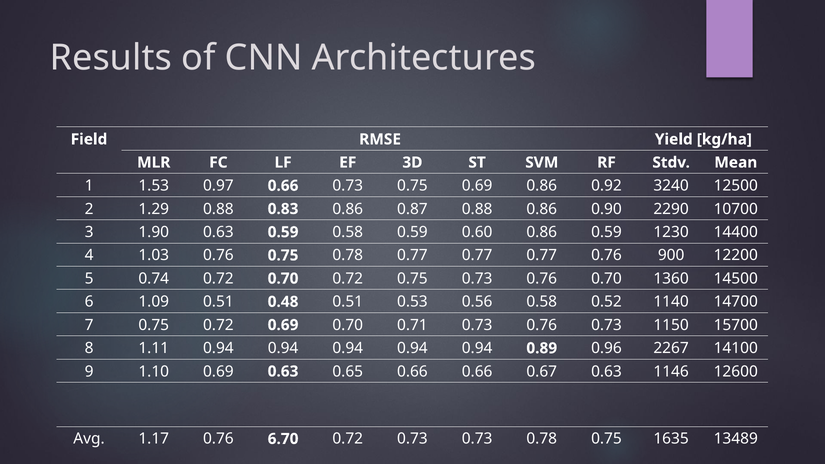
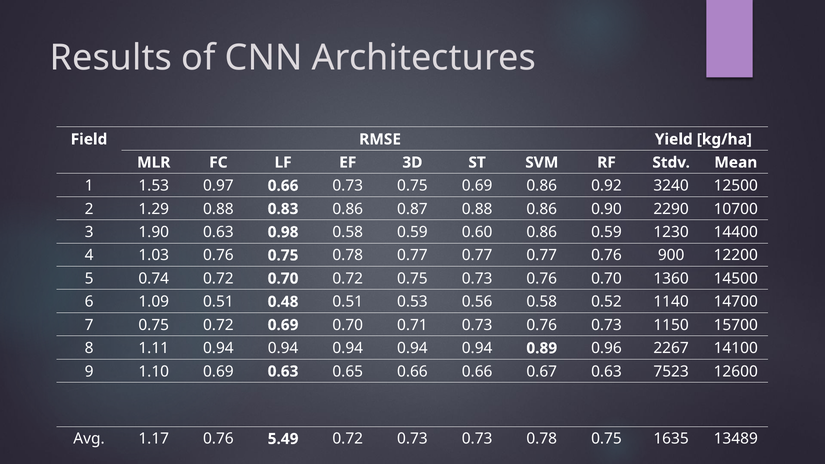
0.63 0.59: 0.59 -> 0.98 (283, 232)
1146: 1146 -> 7523 (671, 371)
6.70: 6.70 -> 5.49 (283, 439)
